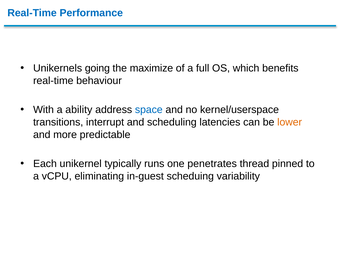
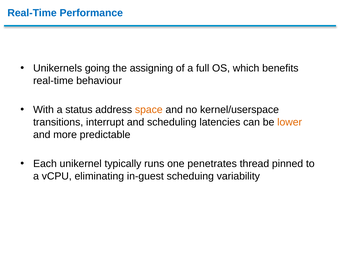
maximize: maximize -> assigning (151, 68)
ability: ability -> status (79, 110)
space colour: blue -> orange (149, 110)
